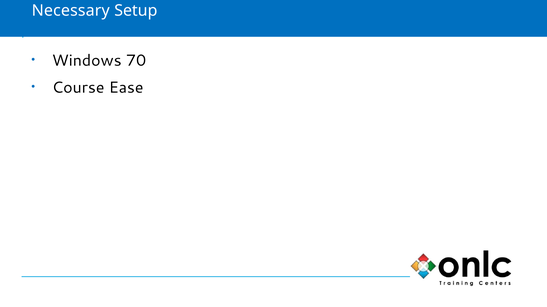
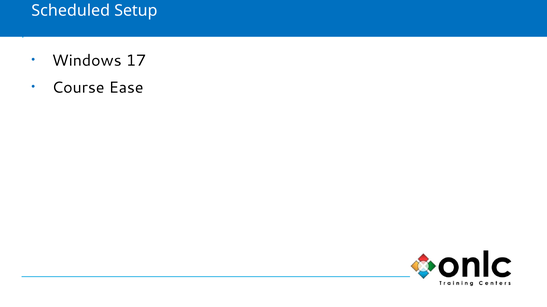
Necessary: Necessary -> Scheduled (71, 11)
70: 70 -> 17 (136, 61)
